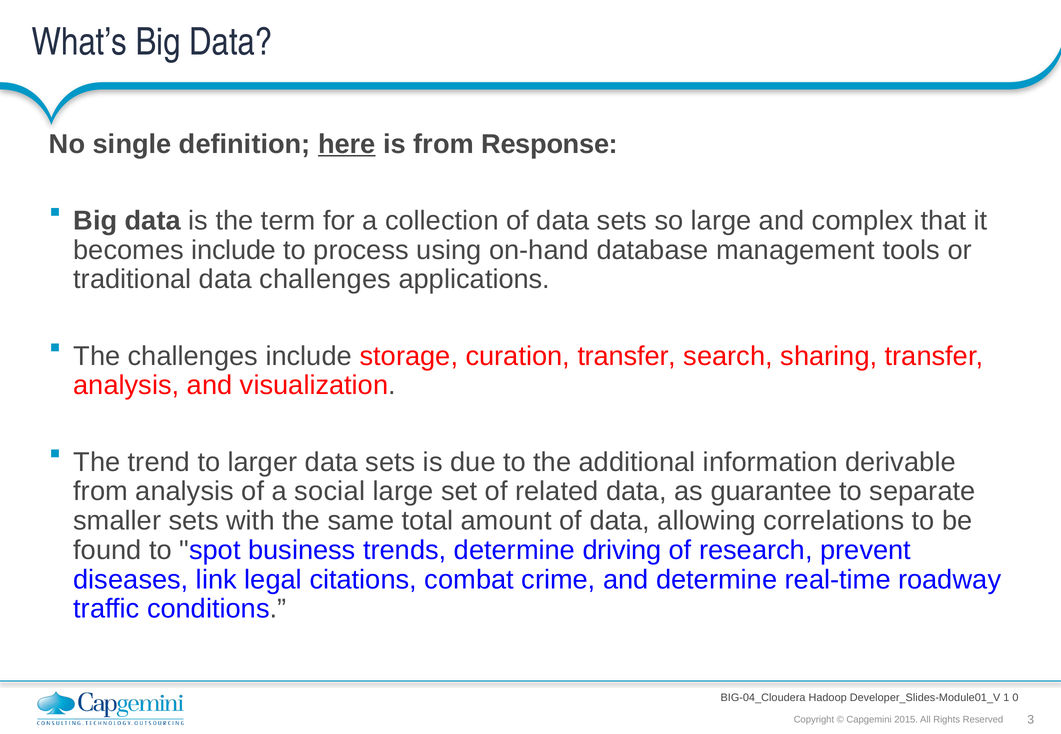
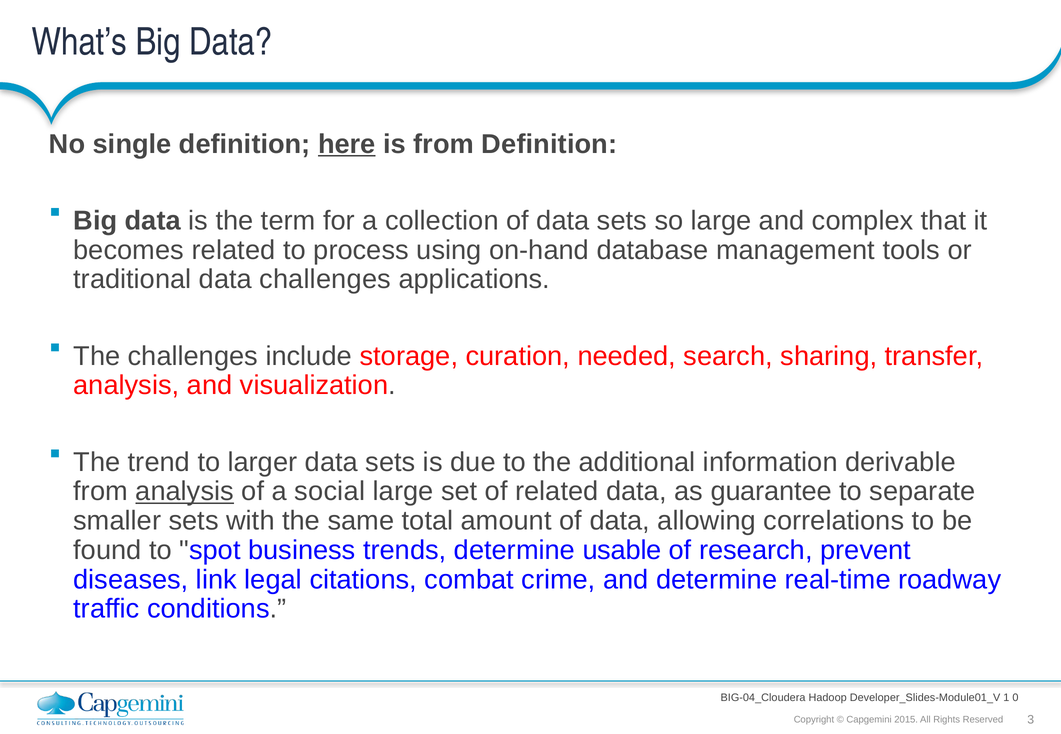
from Response: Response -> Definition (549, 144)
becomes include: include -> related (234, 250)
curation transfer: transfer -> needed (627, 356)
analysis underline: none -> present (185, 492)
driving: driving -> usable (622, 551)
